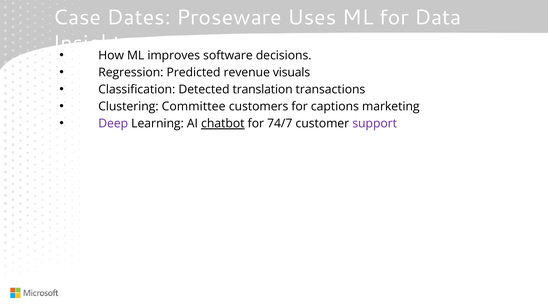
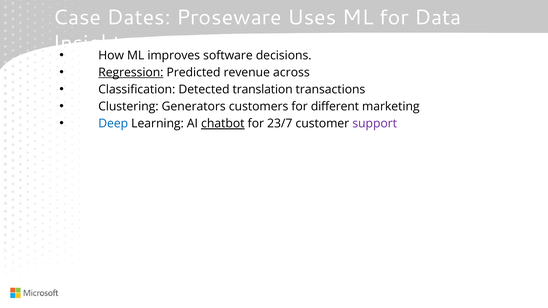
Regression underline: none -> present (131, 73)
visuals: visuals -> across (291, 73)
Committee: Committee -> Generators (194, 107)
captions: captions -> different (335, 107)
Deep colour: purple -> blue (113, 124)
74/7: 74/7 -> 23/7 (280, 124)
